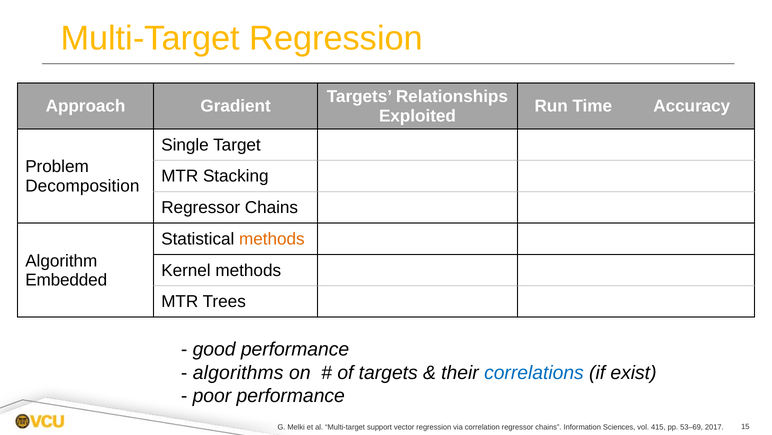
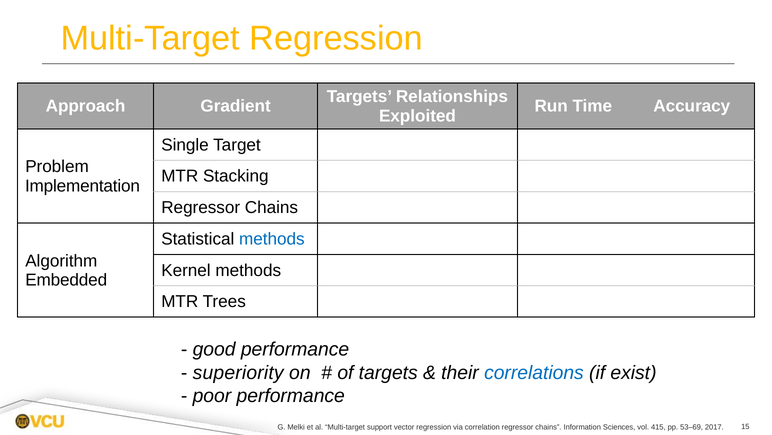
Decomposition: Decomposition -> Implementation (82, 186)
methods colour: orange -> blue (272, 239)
algorithms: algorithms -> superiority (238, 372)
